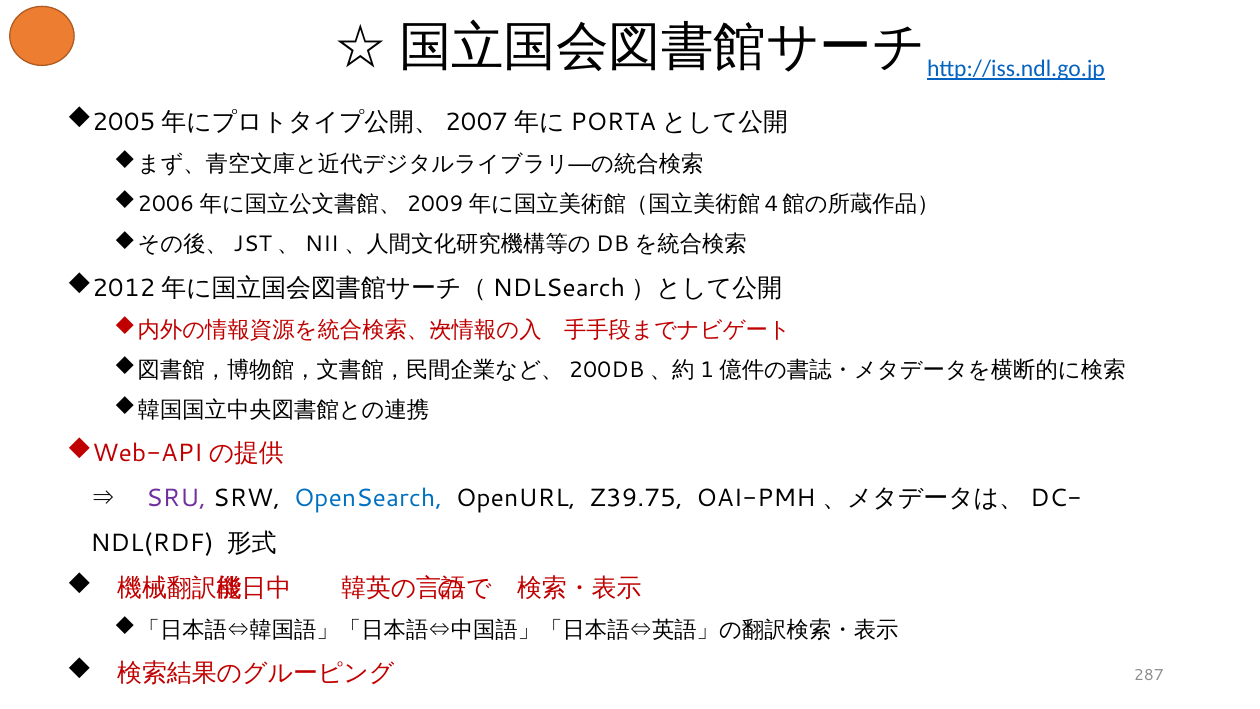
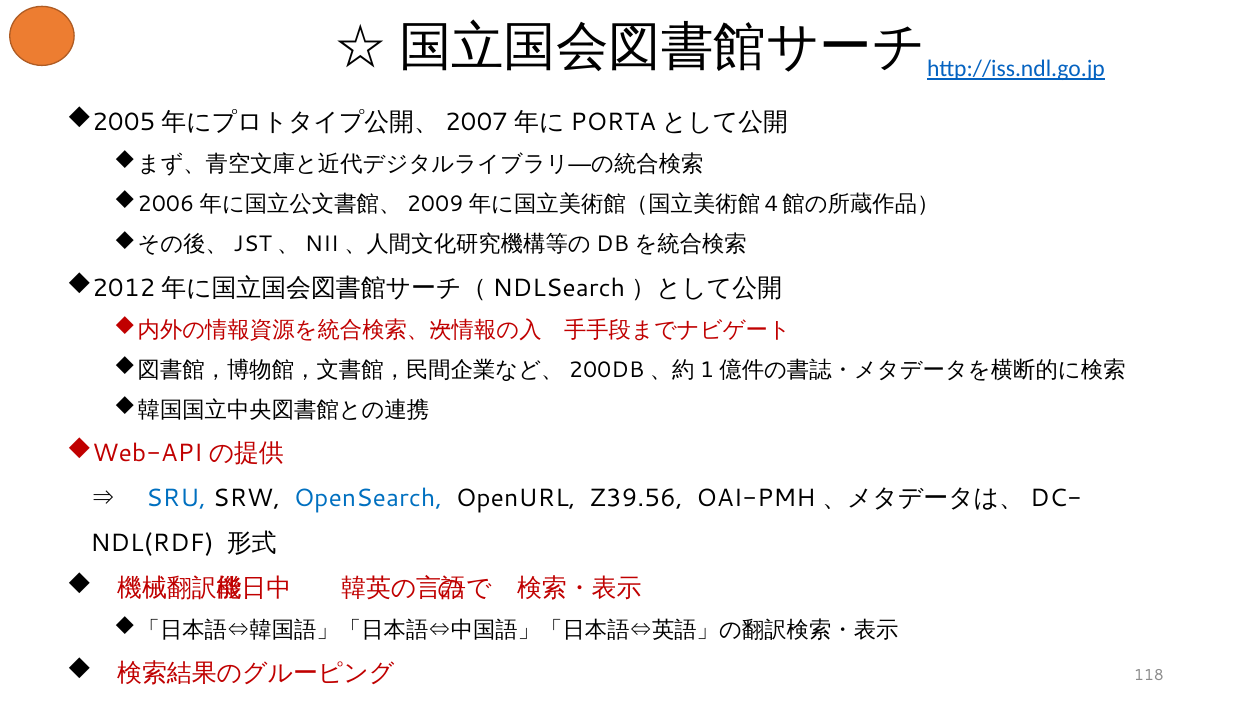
SRU colour: purple -> blue (176, 498)
Z39.75: Z39.75 -> Z39.56 (636, 498)
287: 287 -> 118 (1149, 675)
